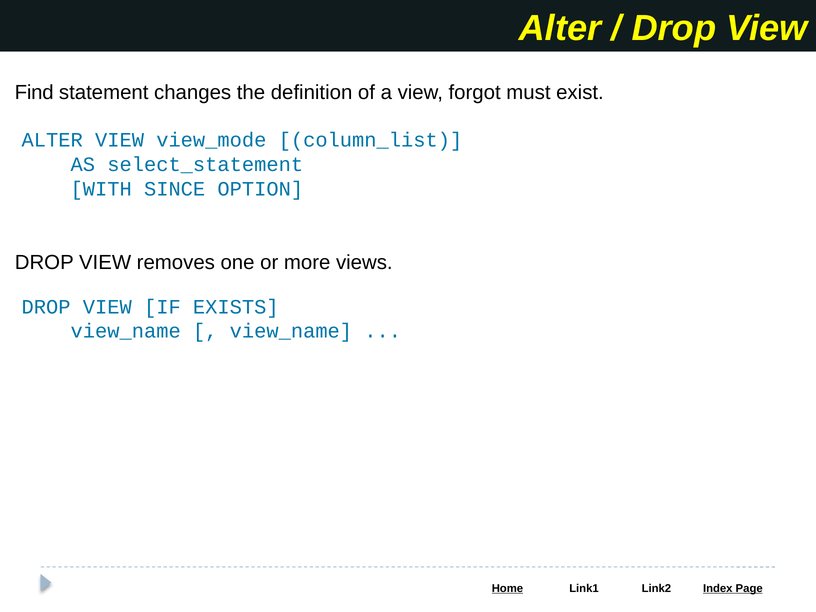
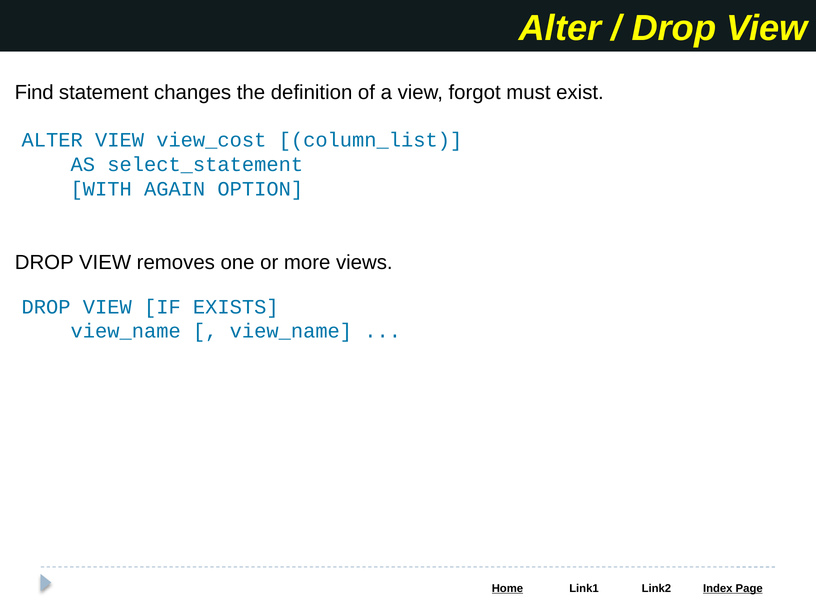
view_mode: view_mode -> view_cost (211, 140)
SINCE: SINCE -> AGAIN (175, 189)
